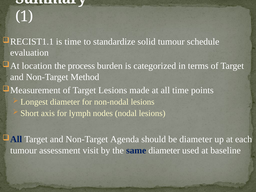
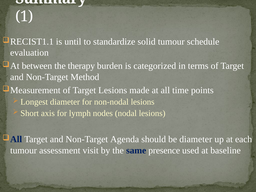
is time: time -> until (73, 42)
location: location -> between (37, 66)
process: process -> therapy (81, 66)
same diameter: diameter -> presence (164, 150)
